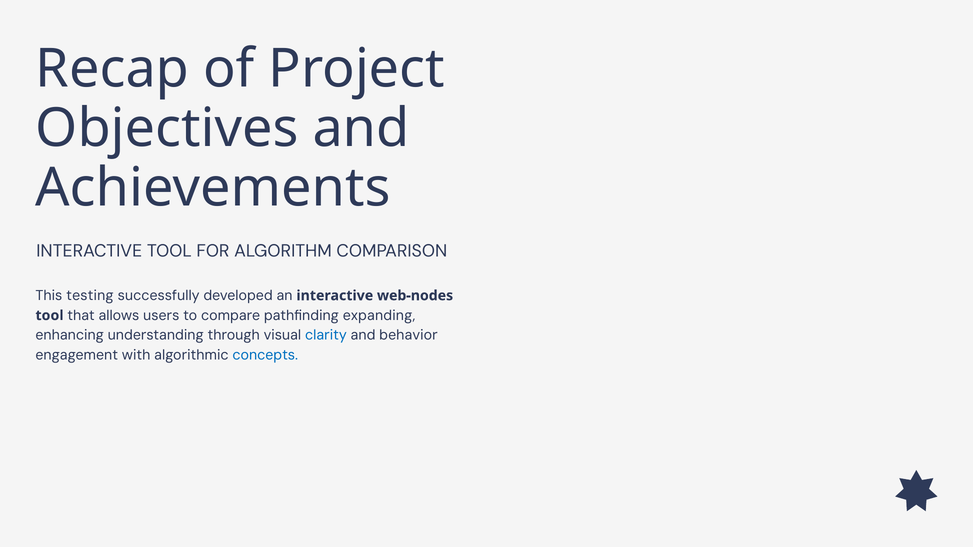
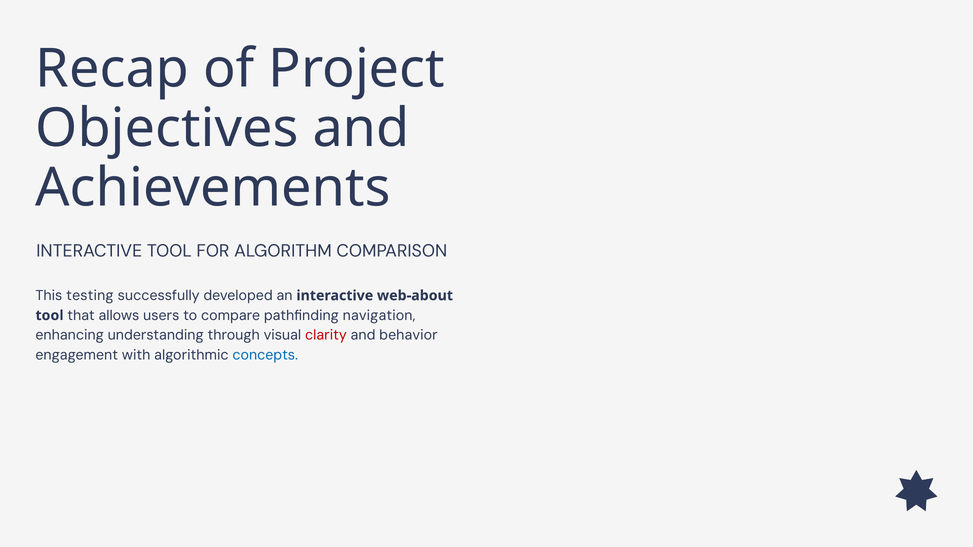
web-nodes: web-nodes -> web-about (415, 296)
expanding: expanding -> navigation (379, 316)
clarity colour: blue -> red (326, 335)
